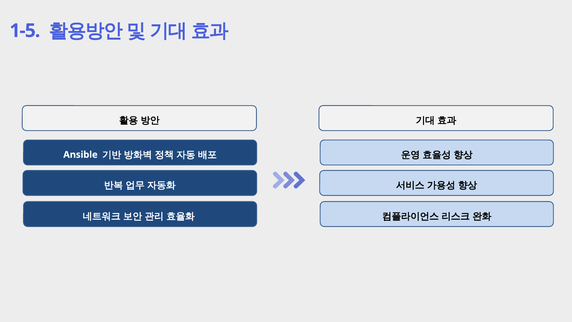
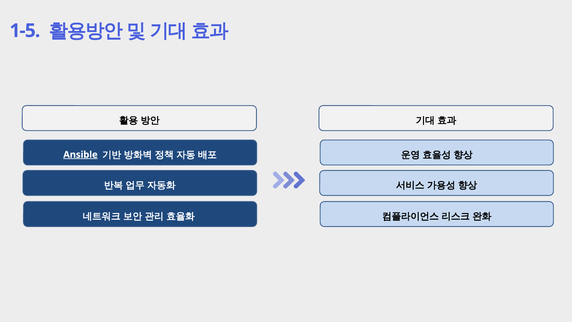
Ansible underline: none -> present (80, 155)
